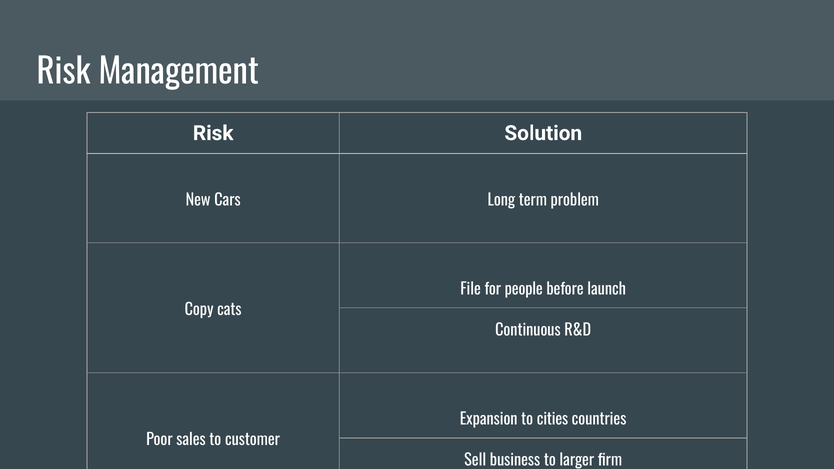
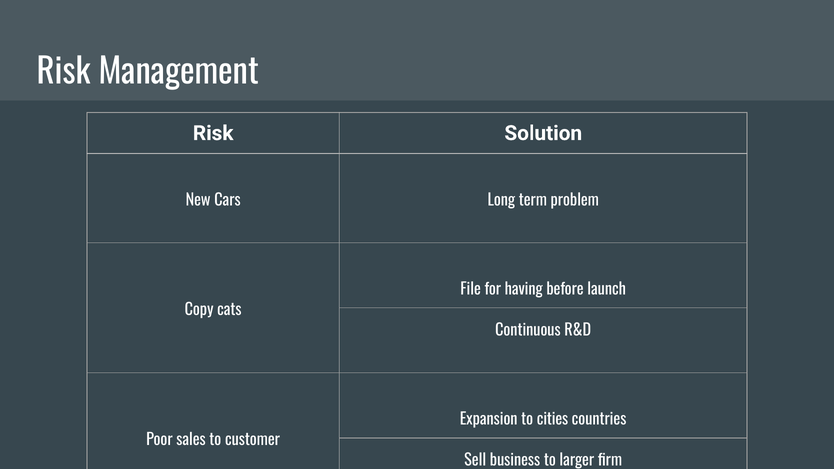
people: people -> having (524, 290)
